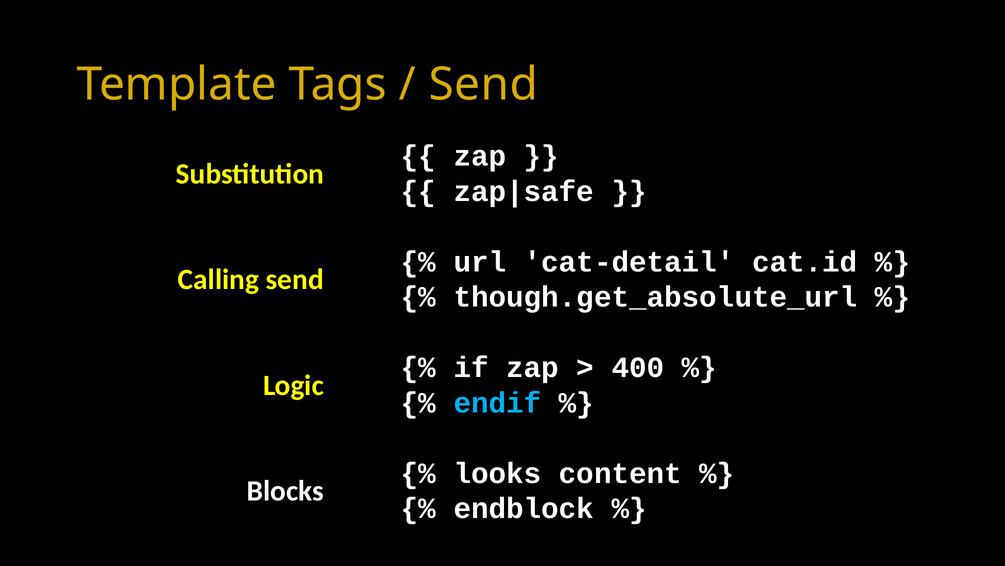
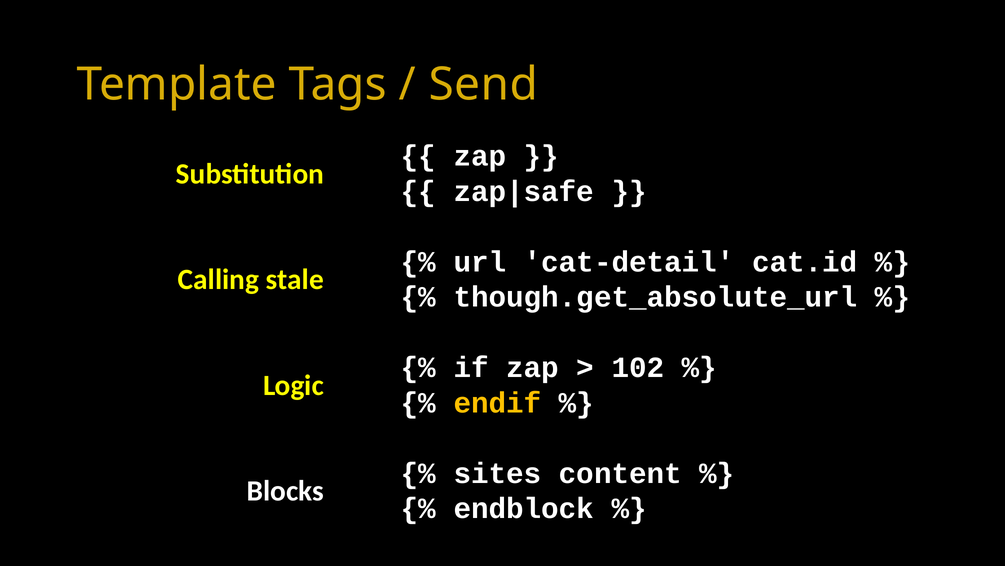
Calling send: send -> stale (295, 279)
400: 400 -> 102 (638, 367)
endif colour: light blue -> yellow (497, 402)
looks: looks -> sites (497, 473)
